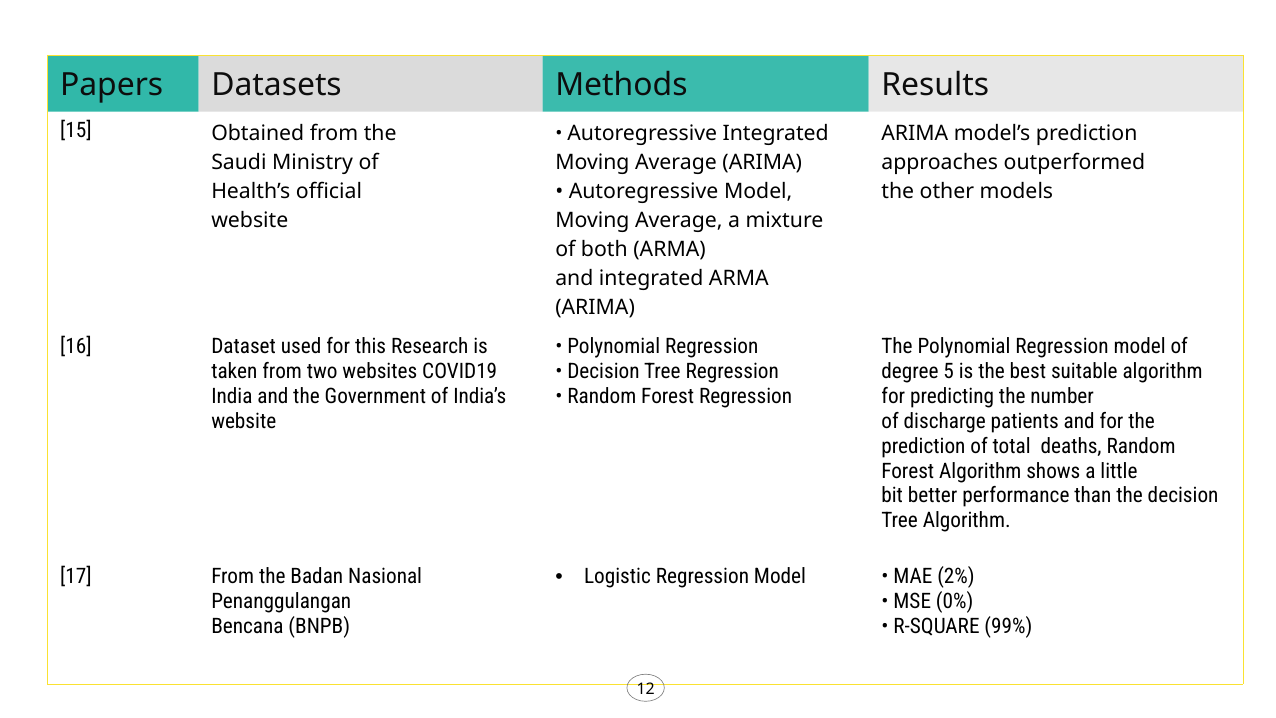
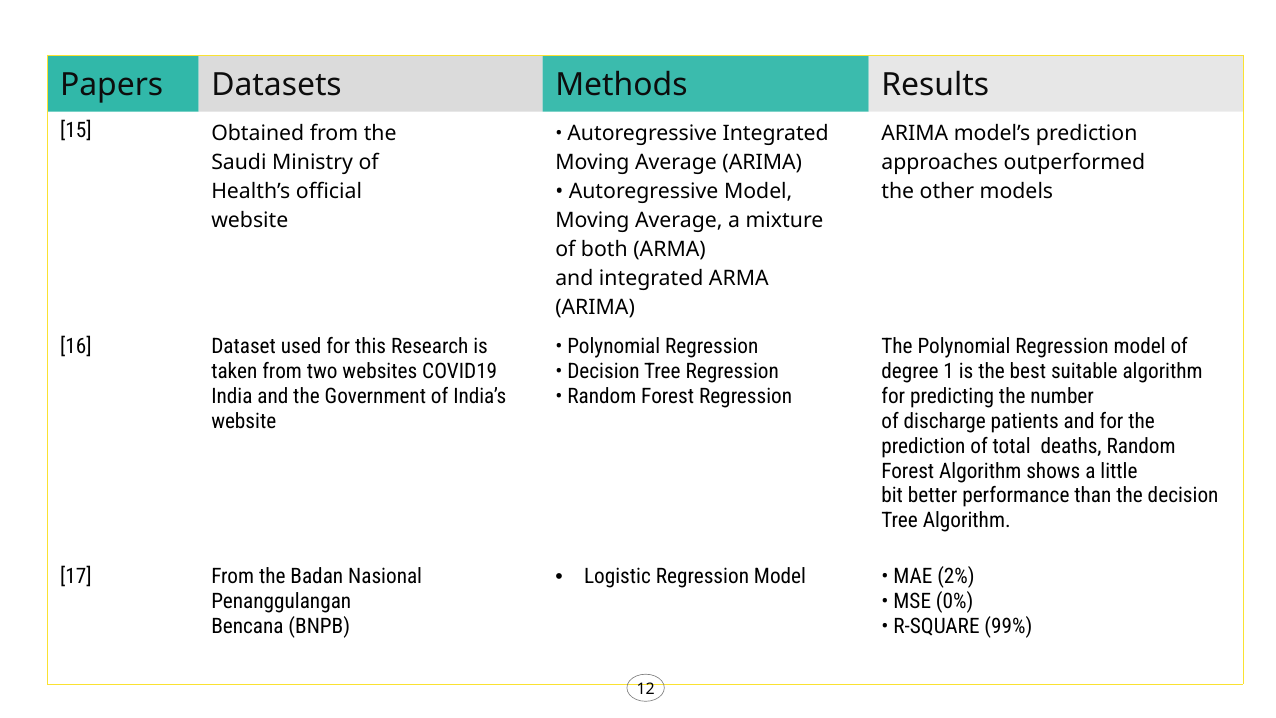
5: 5 -> 1 (949, 371)
